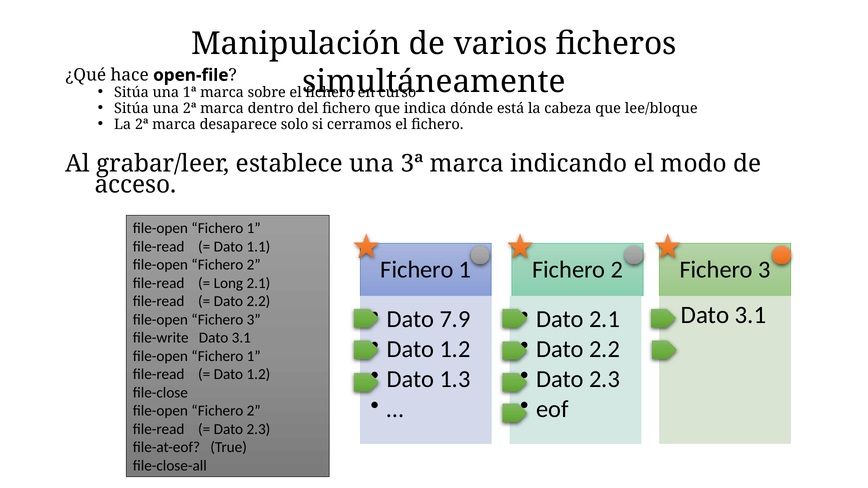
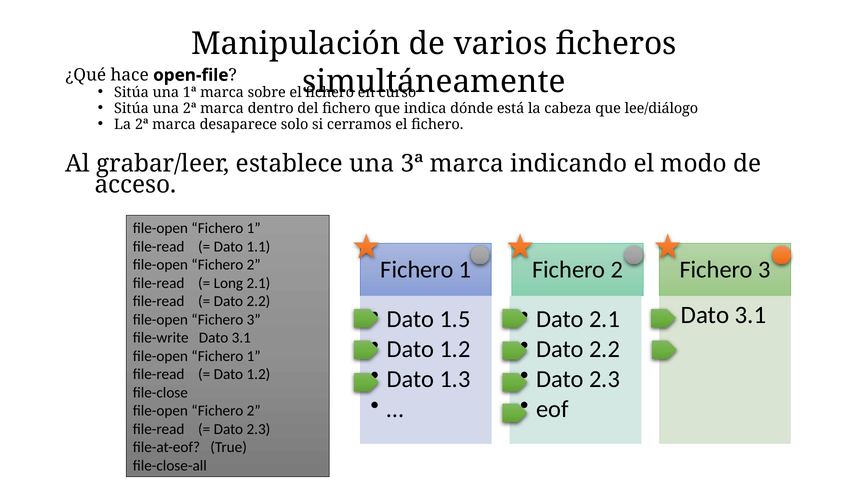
lee/bloque: lee/bloque -> lee/diálogo (661, 109)
7.9: 7.9 -> 1.5 (455, 319)
